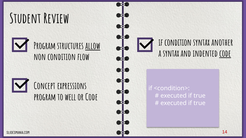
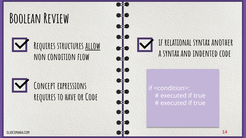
Student: Student -> Boolean (25, 19)
if condition: condition -> relational (178, 43)
Program: Program -> Requires (45, 46)
code underline: present -> none (225, 54)
program: program -> requires (45, 97)
well: well -> have (70, 97)
